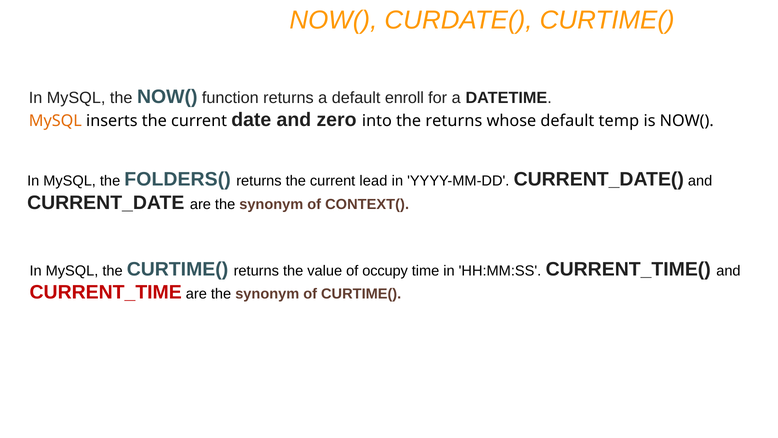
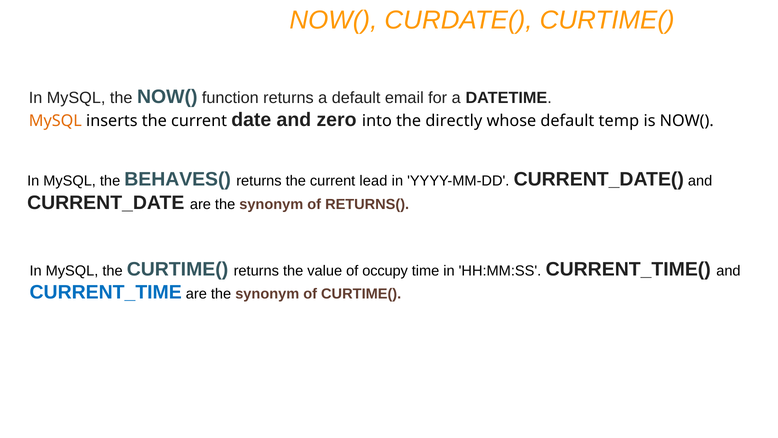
enroll: enroll -> email (404, 98)
the returns: returns -> directly (454, 121)
FOLDERS(: FOLDERS( -> BEHAVES( (178, 179)
CONTEXT(: CONTEXT( -> RETURNS( (367, 204)
CURRENT_TIME colour: red -> blue (106, 292)
